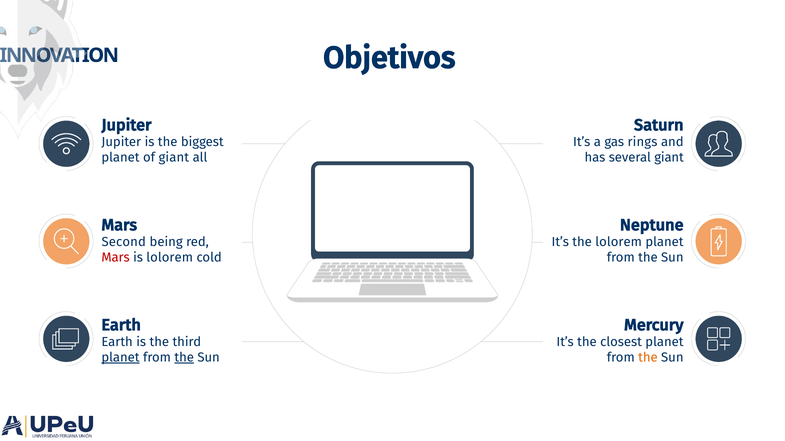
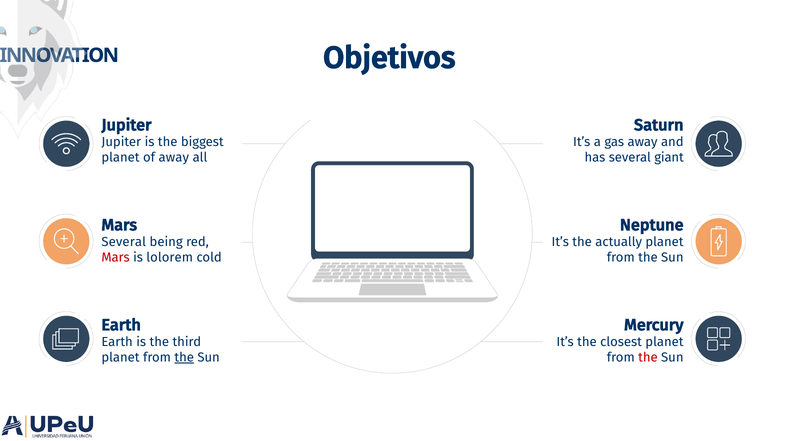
gas rings: rings -> away (643, 142)
of giant: giant -> away (174, 158)
Second: Second -> Several (124, 242)
the lolorem: lolorem -> actually (619, 242)
planet underline: present -> none (121, 358)
the colour: orange -> red (648, 358)
